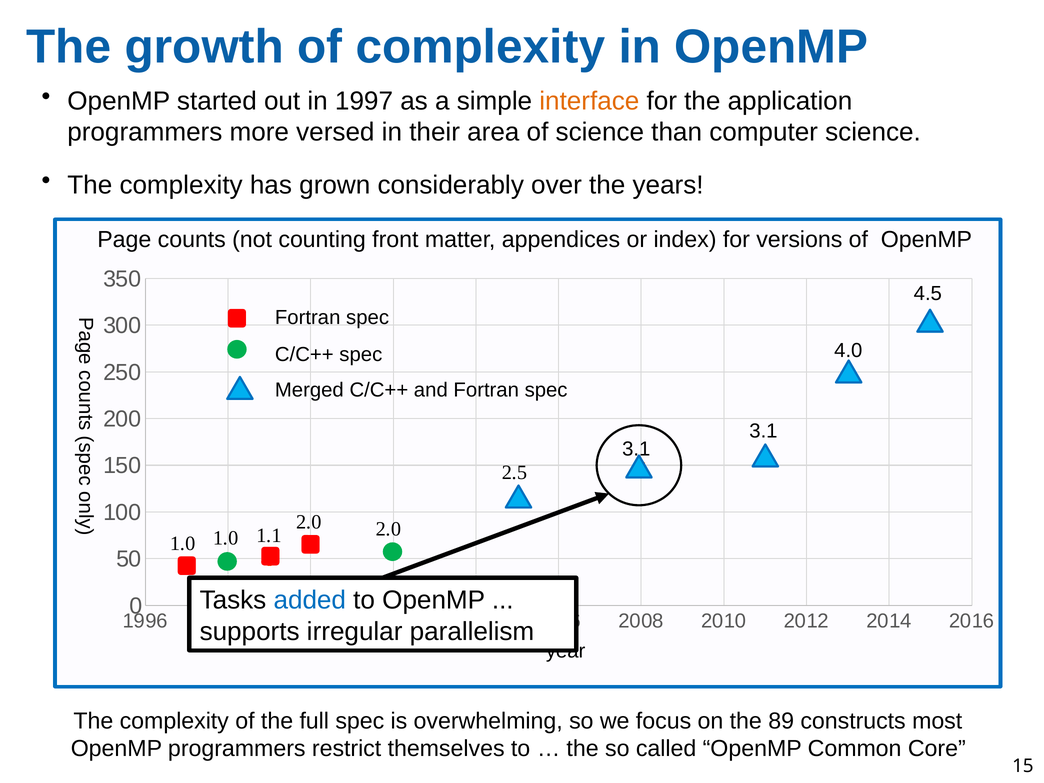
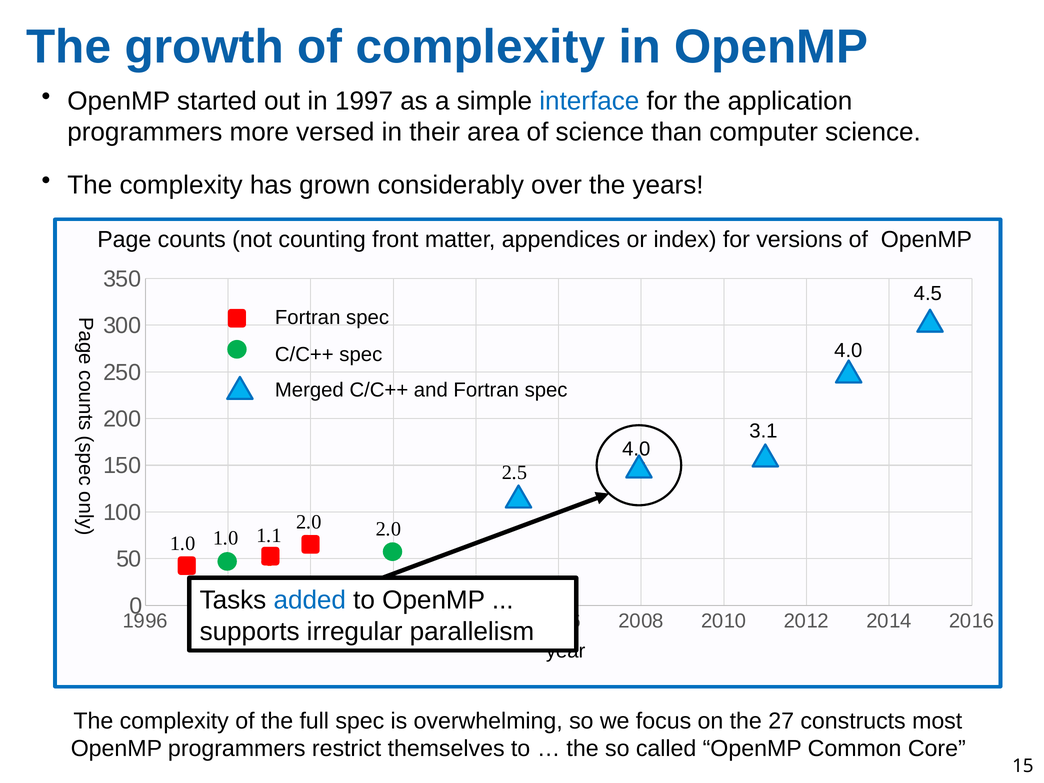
interface colour: orange -> blue (589, 101)
3.1: 3.1 -> 4.0 (636, 449)
89: 89 -> 27 (781, 721)
